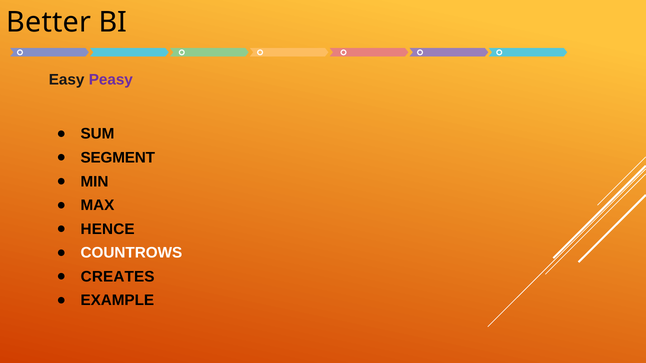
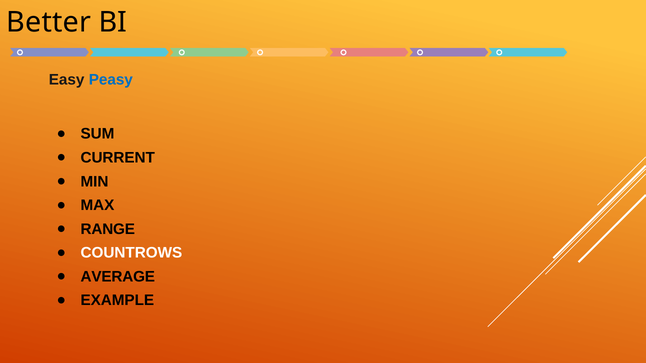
Peasy colour: purple -> blue (111, 80)
SEGMENT: SEGMENT -> CURRENT (118, 158)
HENCE: HENCE -> RANGE (108, 229)
CREATES: CREATES -> AVERAGE (118, 277)
